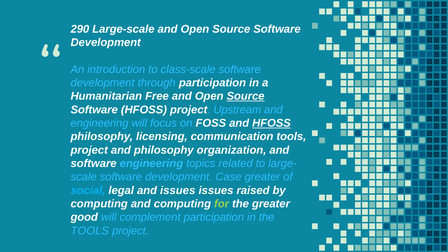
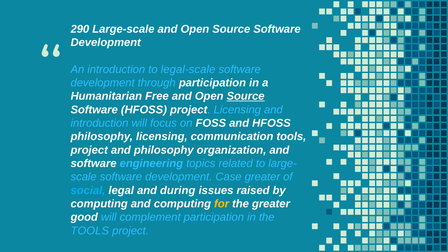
class-scale: class-scale -> legal-scale (188, 69)
project Upstream: Upstream -> Licensing (237, 110)
engineering: engineering -> introduction (99, 123)
HFOSS underline: present -> none (271, 123)
and issues: issues -> during (178, 190)
for colour: light green -> yellow (222, 204)
